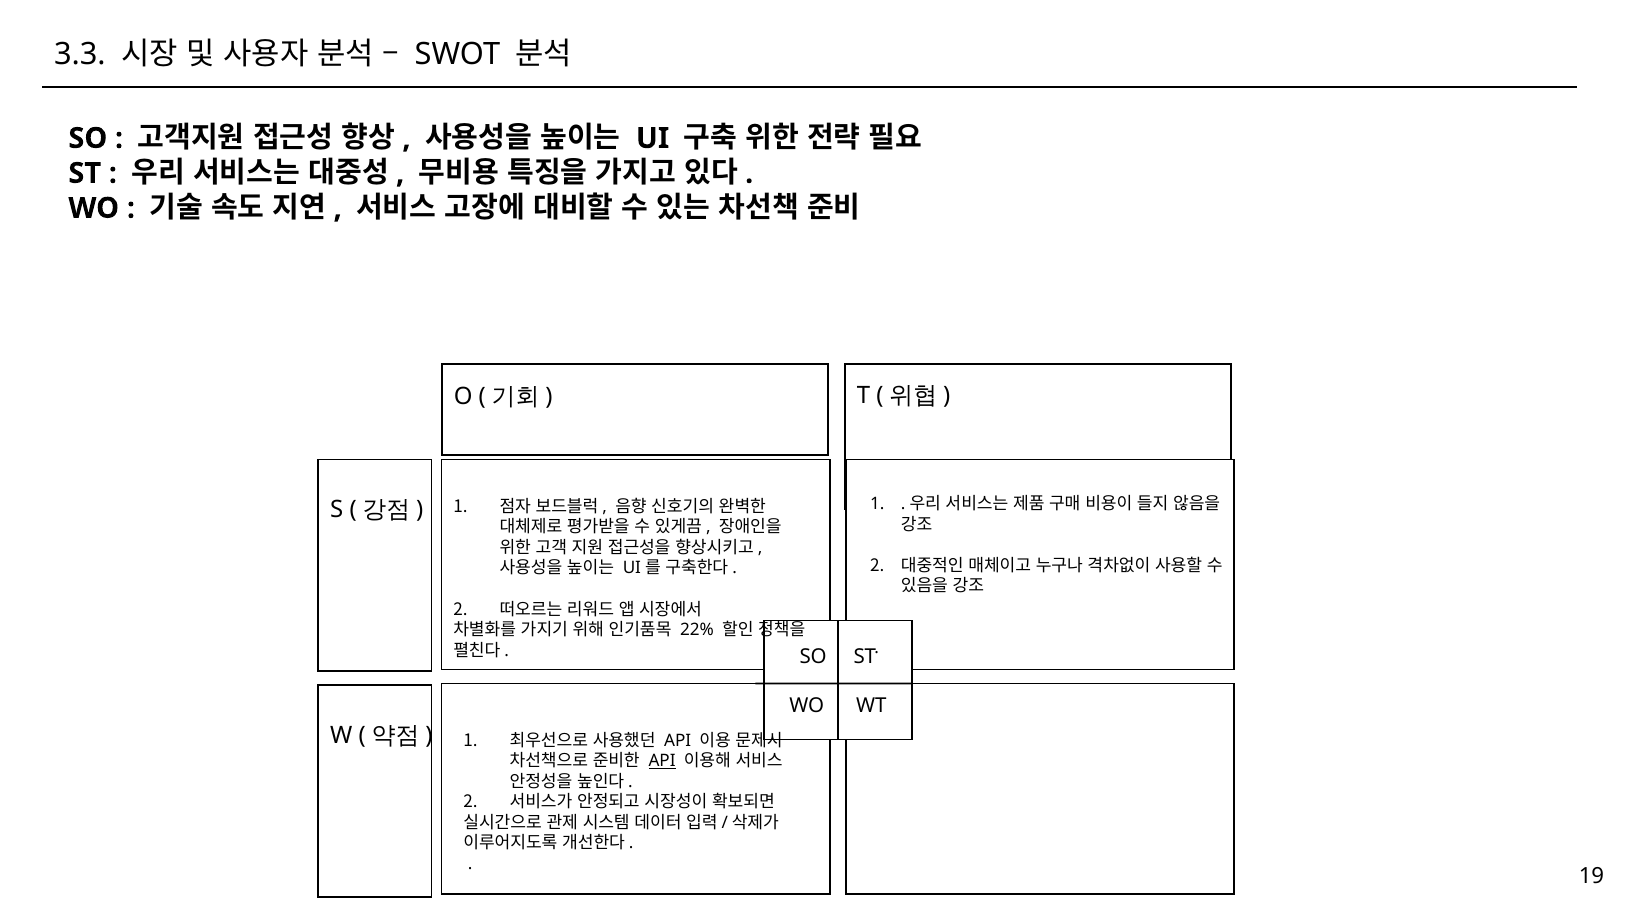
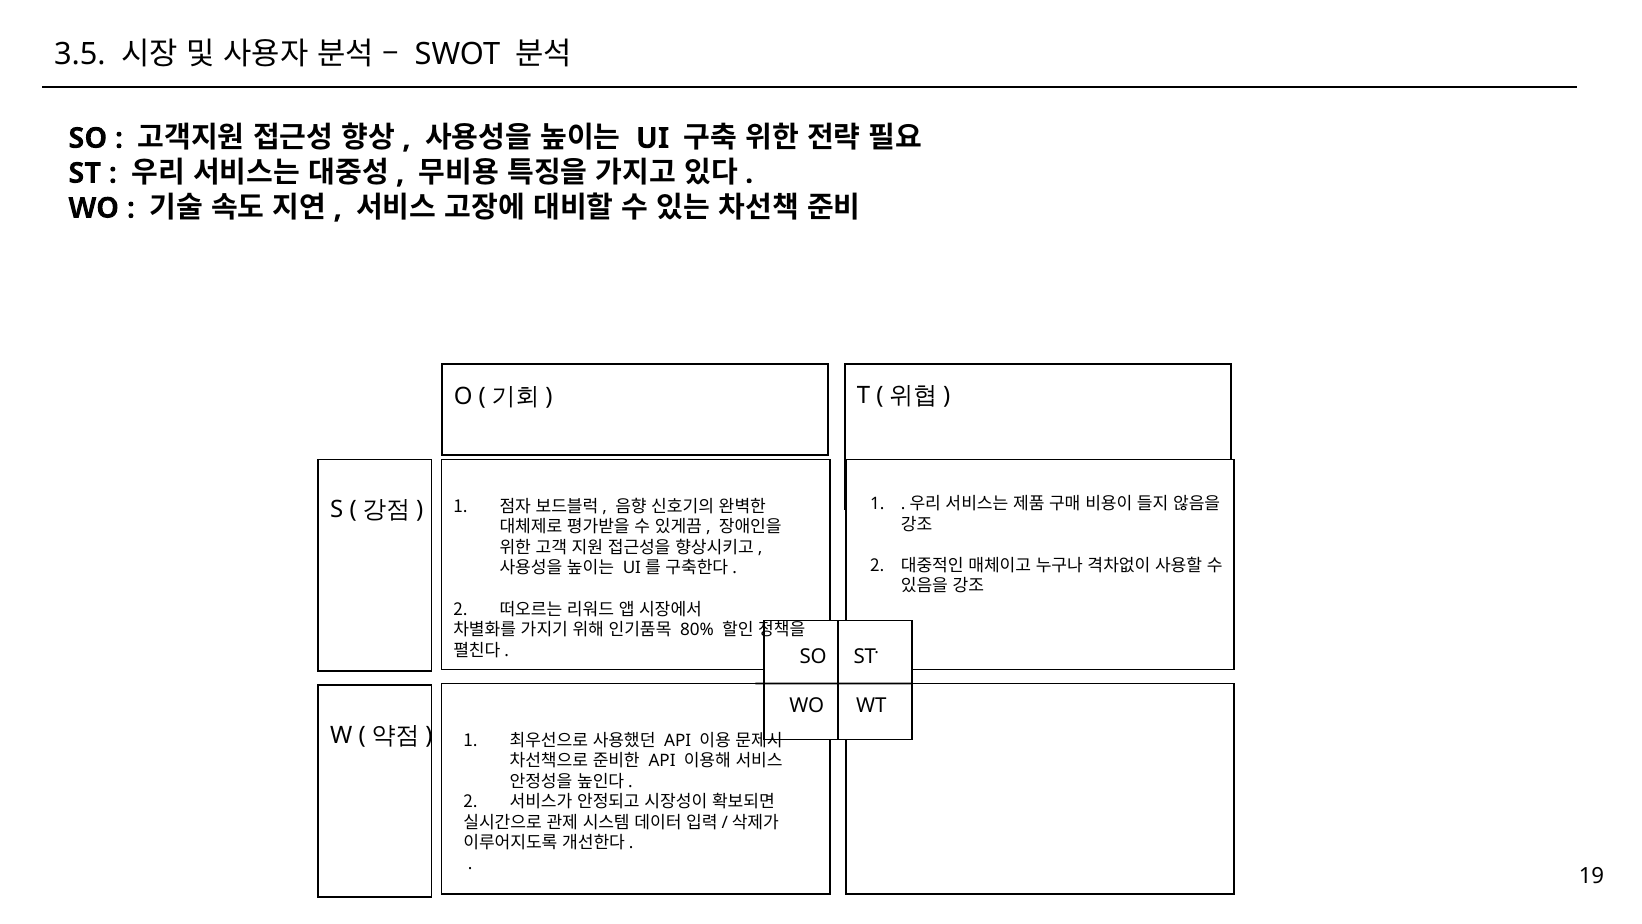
3.3: 3.3 -> 3.5 (80, 54)
22%: 22% -> 80% (697, 630)
API underline: present -> none (662, 761)
